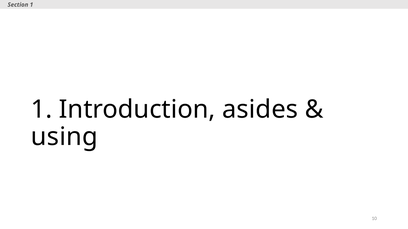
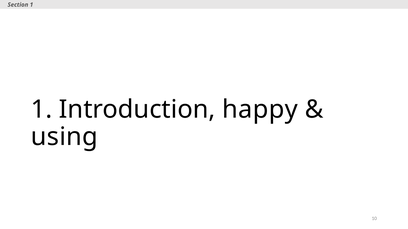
asides: asides -> happy (260, 110)
